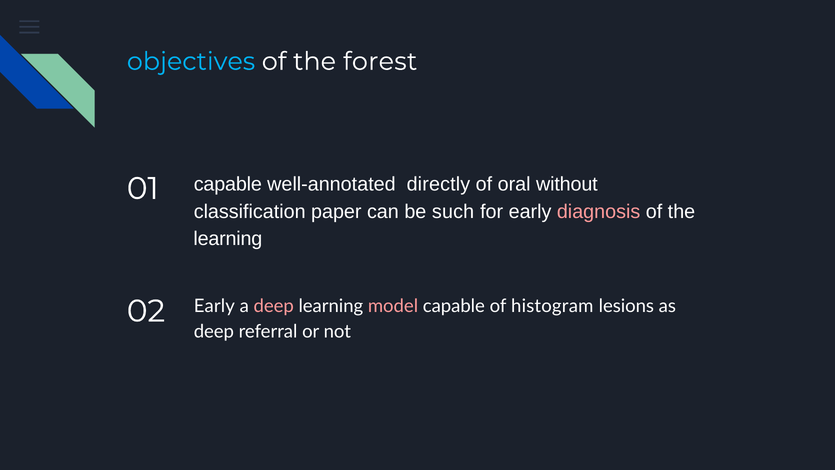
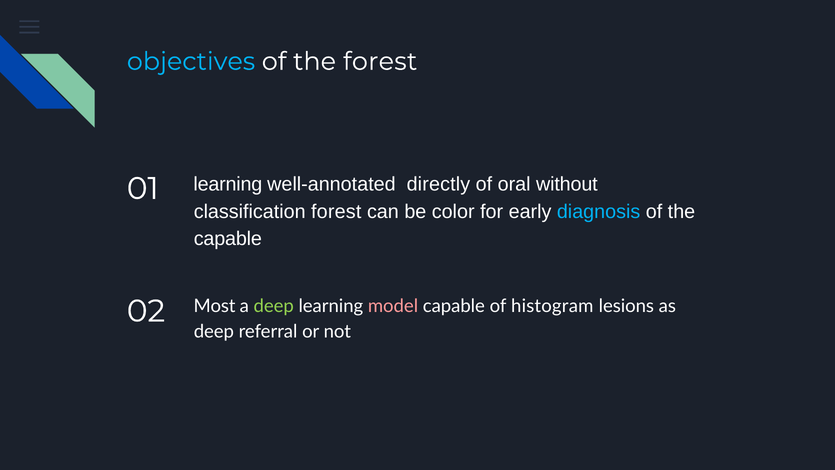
01 capable: capable -> learning (228, 184)
classification paper: paper -> forest (336, 212)
such: such -> color (453, 212)
diagnosis colour: pink -> light blue (599, 212)
learning: learning -> capable (228, 239)
02 Early: Early -> Most (214, 306)
deep colour: pink -> light green (274, 306)
